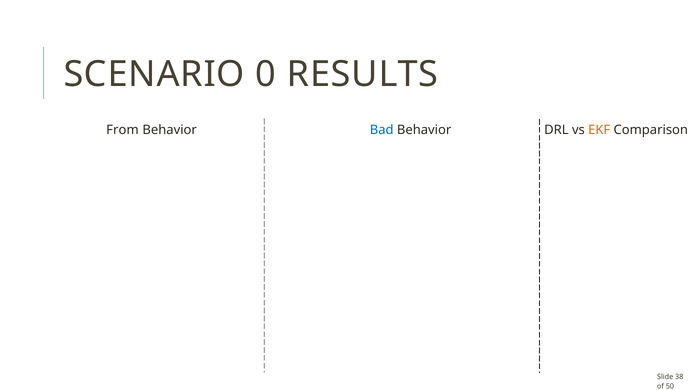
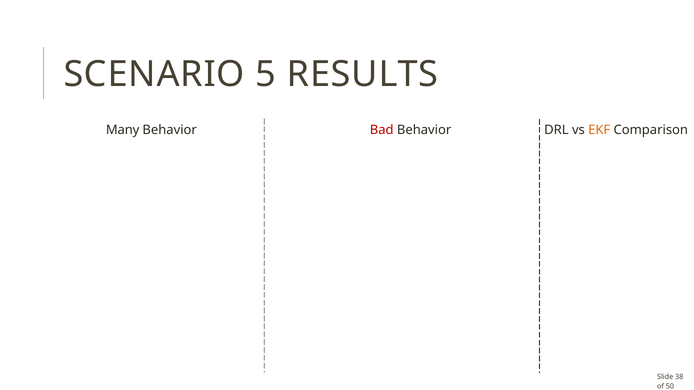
0: 0 -> 5 (266, 74)
From: From -> Many (123, 130)
Bad colour: blue -> red (382, 130)
